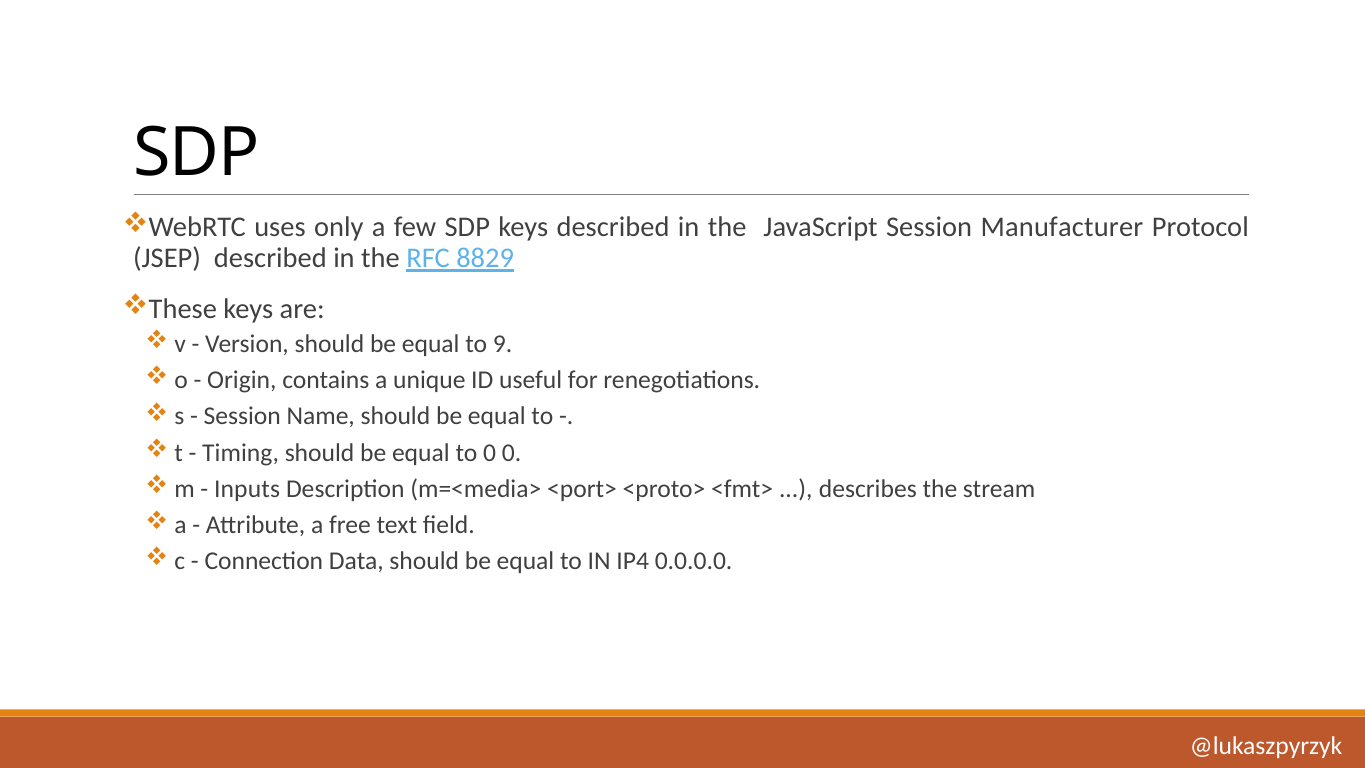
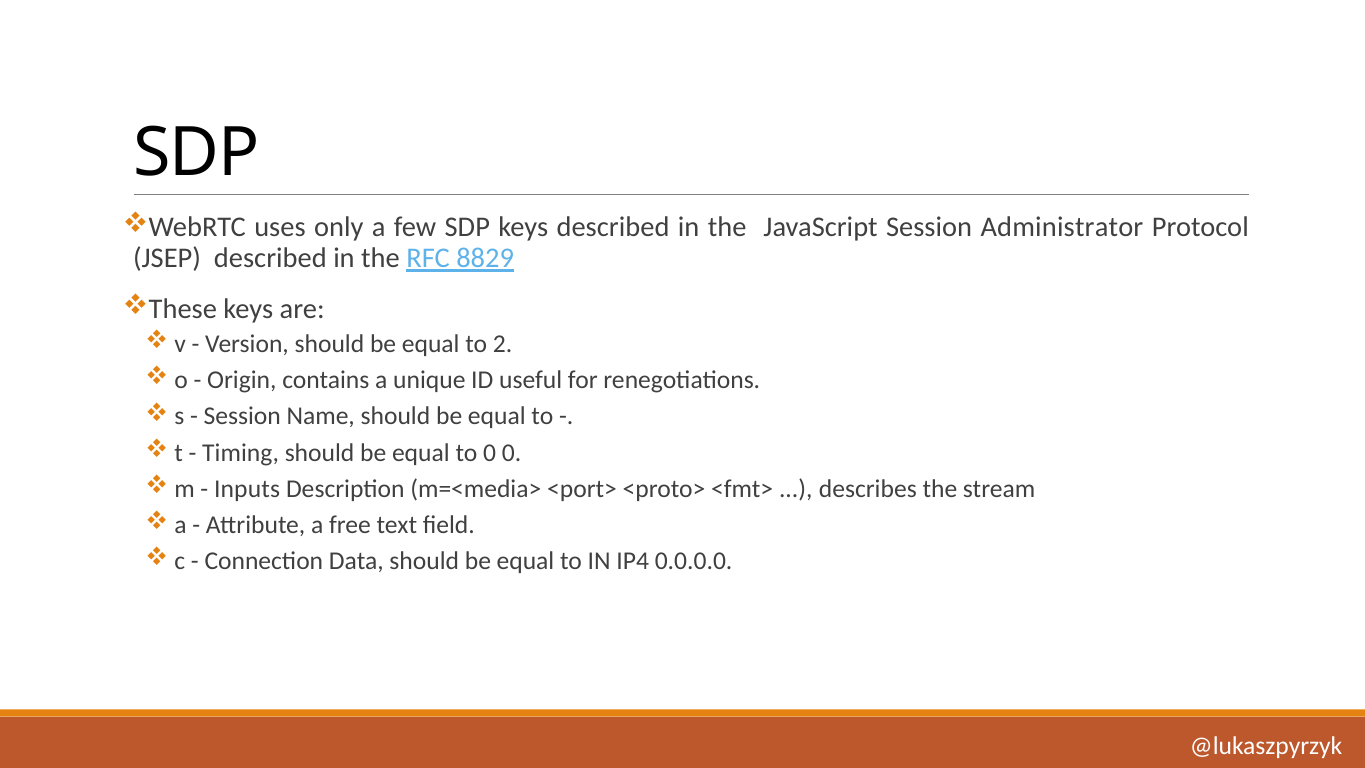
Manufacturer: Manufacturer -> Administrator (1062, 227)
9: 9 -> 2 (503, 344)
